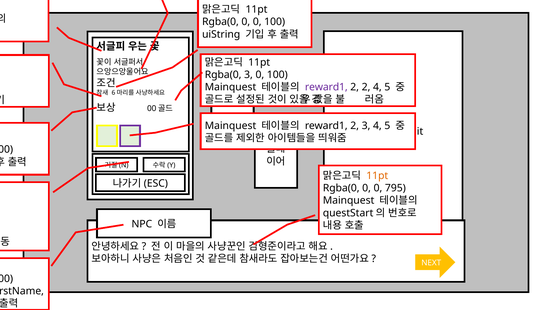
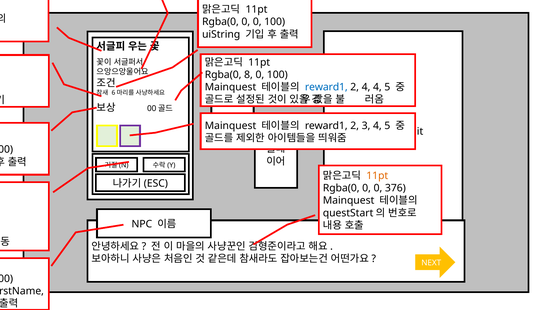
Rgba(0 3: 3 -> 8 (248, 75)
reward1 colour: purple -> blue (326, 87)
2 2: 2 -> 4 (366, 87)
795: 795 -> 376 (395, 188)
